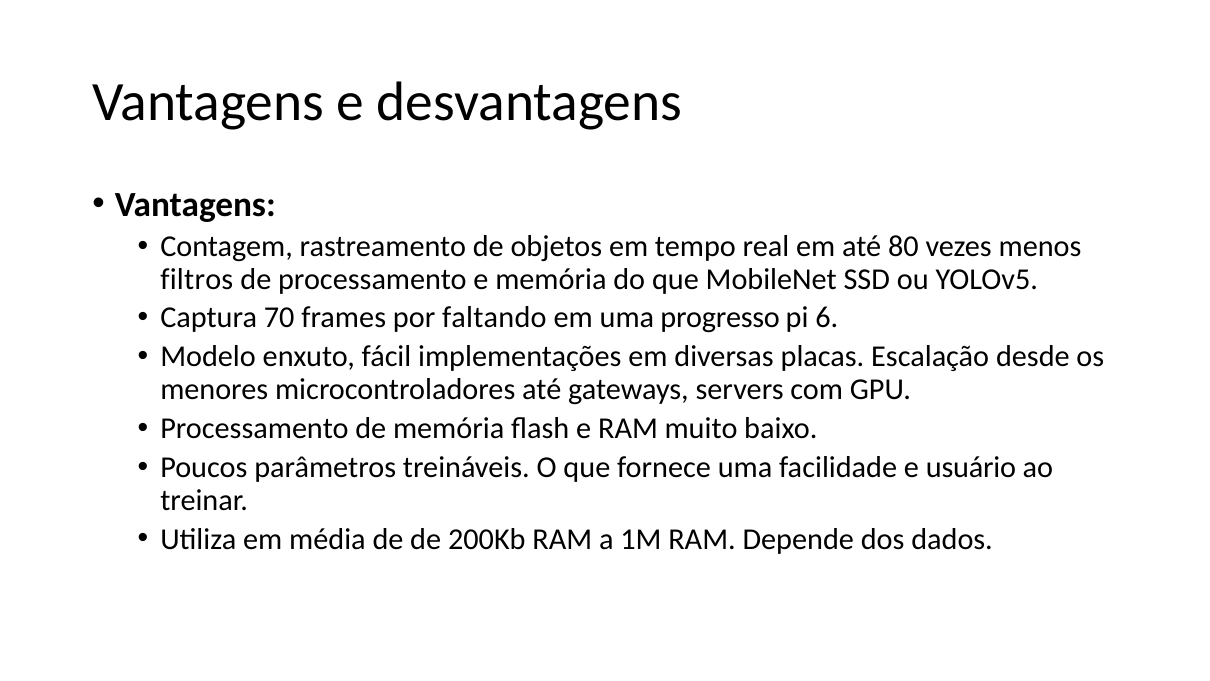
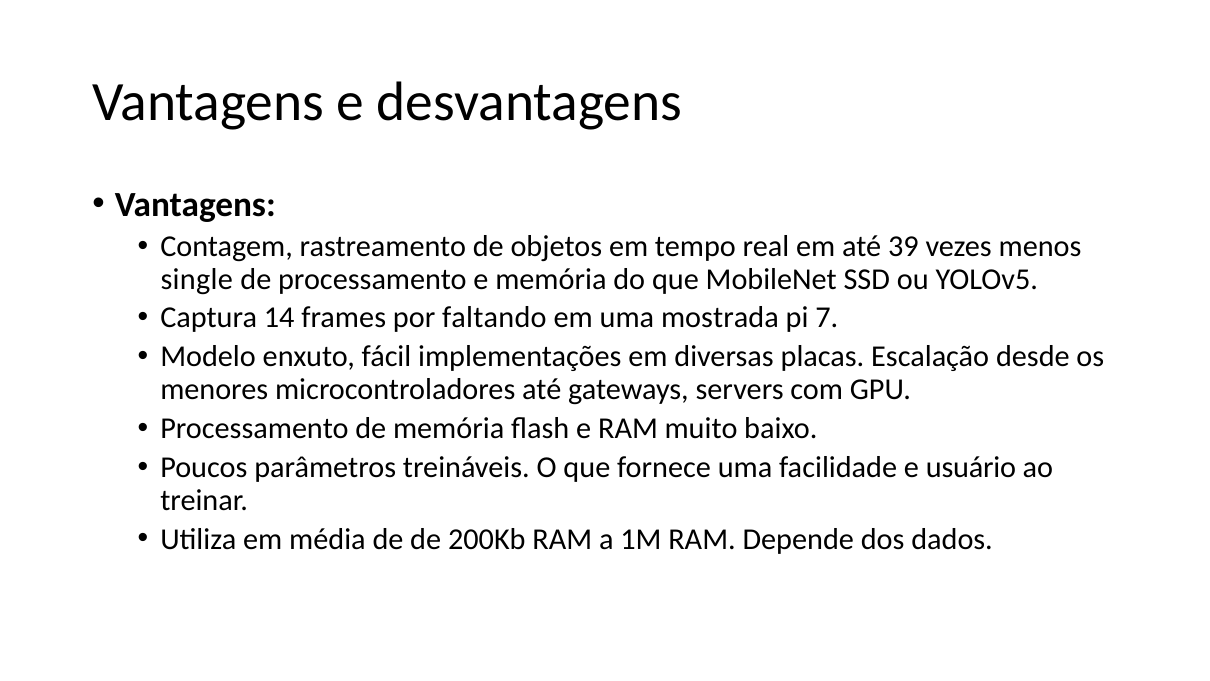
80: 80 -> 39 (903, 246)
filtros: filtros -> single (197, 279)
70: 70 -> 14 (279, 318)
progresso: progresso -> mostrada (720, 318)
6: 6 -> 7 (827, 318)
